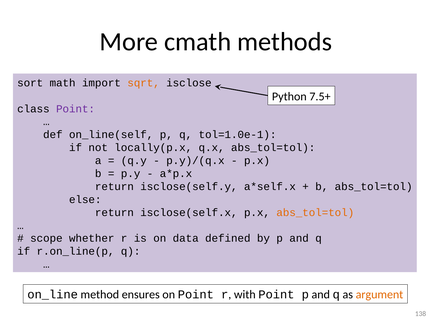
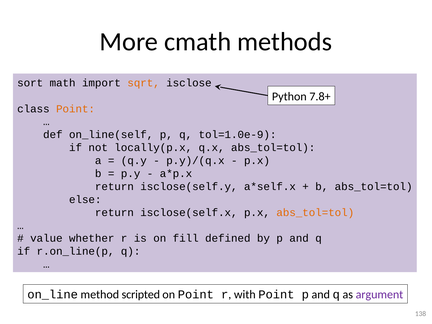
7.5+: 7.5+ -> 7.8+ (320, 96)
Point colour: purple -> orange (76, 109)
tol=1.0e-1: tol=1.0e-1 -> tol=1.0e-9 (238, 135)
scope: scope -> value (46, 238)
data: data -> fill (186, 238)
ensures: ensures -> scripted (141, 295)
argument colour: orange -> purple (379, 295)
